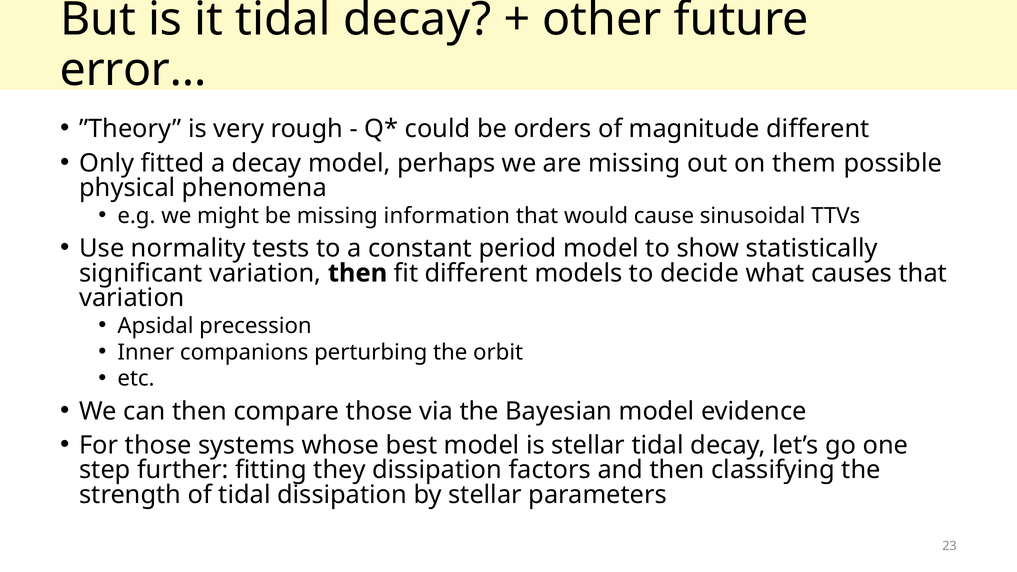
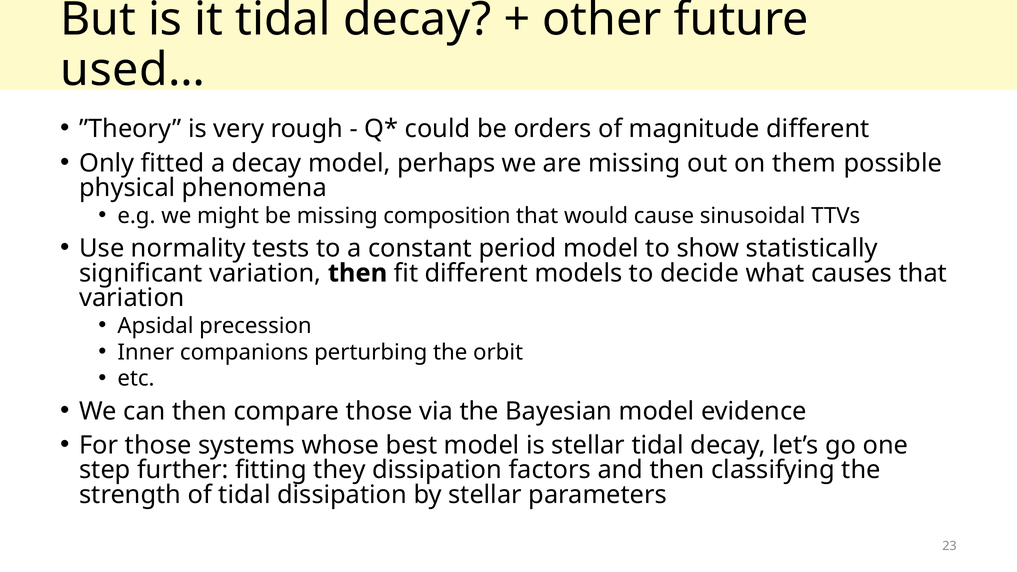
error…: error… -> used… (133, 70)
information: information -> composition (447, 216)
